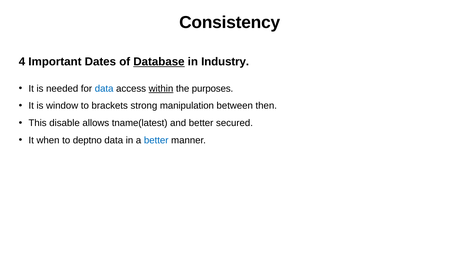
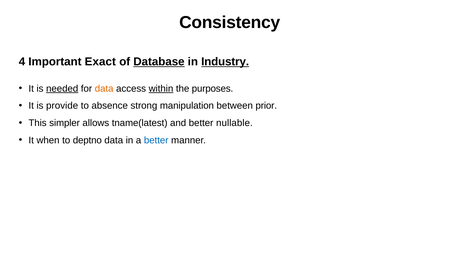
Dates: Dates -> Exact (100, 62)
Industry underline: none -> present (225, 62)
needed underline: none -> present (62, 89)
data colour: blue -> orange (104, 89)
window: window -> provide (62, 106)
brackets: brackets -> absence (110, 106)
then: then -> prior (266, 106)
disable: disable -> simpler (65, 123)
secured: secured -> nullable (234, 123)
